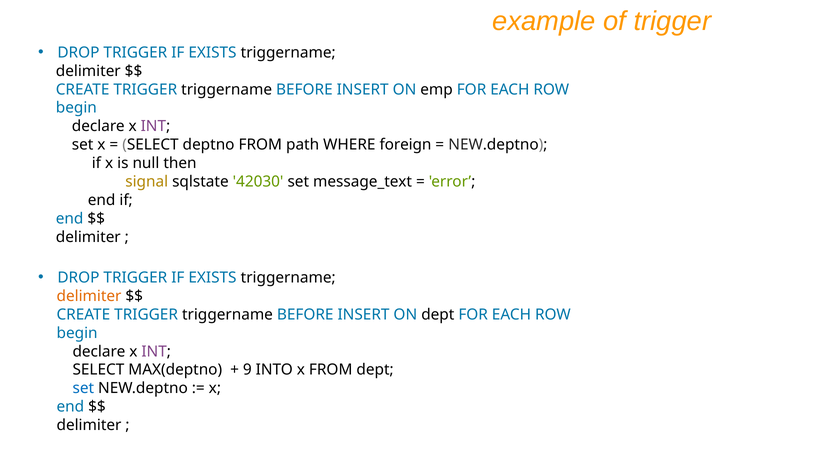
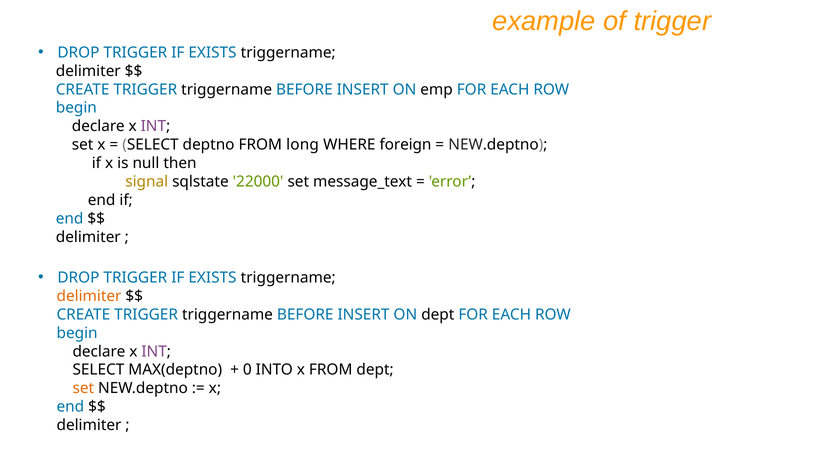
path: path -> long (303, 145)
42030: 42030 -> 22000 (258, 182)
9: 9 -> 0 (247, 370)
set colour: blue -> orange (83, 389)
